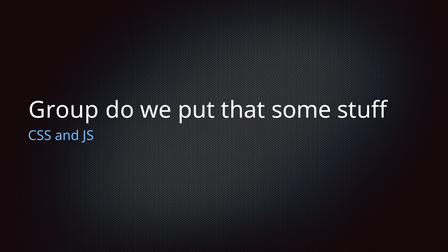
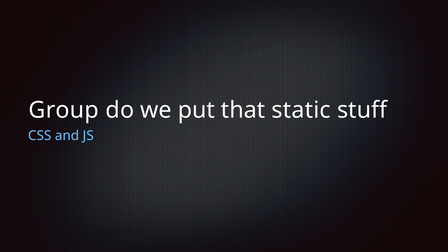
some: some -> static (301, 110)
